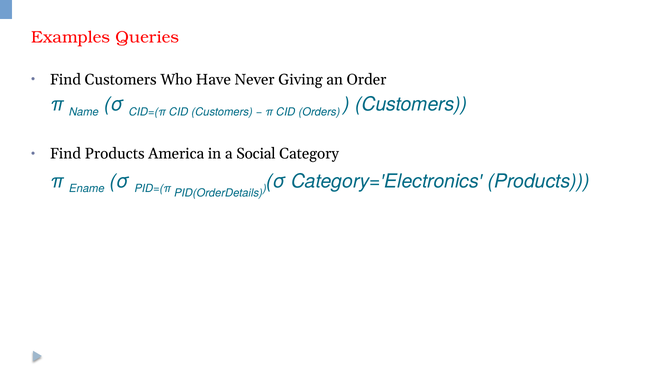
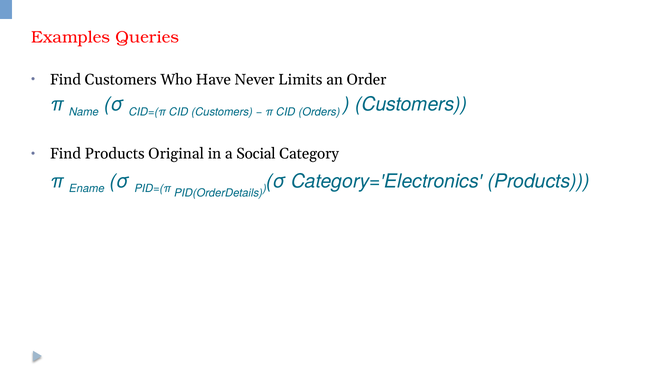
Giving: Giving -> Limits (300, 80)
America: America -> Original (176, 154)
